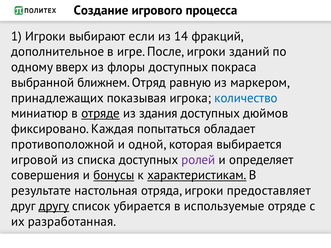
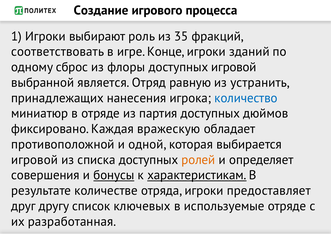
если: если -> роль (142, 36)
14: 14 -> 35 (181, 36)
дополнительное: дополнительное -> соответствовать (58, 52)
После: После -> Конце (166, 52)
вверх: вверх -> сброс (72, 67)
доступных покраса: покраса -> игровой (234, 67)
ближнем: ближнем -> является (103, 83)
маркером: маркером -> устранить (260, 83)
показывая: показывая -> нанесения (137, 98)
отряде underline: present -> none (101, 114)
здания: здания -> партия (158, 114)
попытаться: попытаться -> вражескую (169, 129)
ролей colour: purple -> orange (198, 160)
настольная: настольная -> количестве (106, 191)
другу underline: present -> none (54, 206)
убирается: убирается -> ключевых (142, 206)
